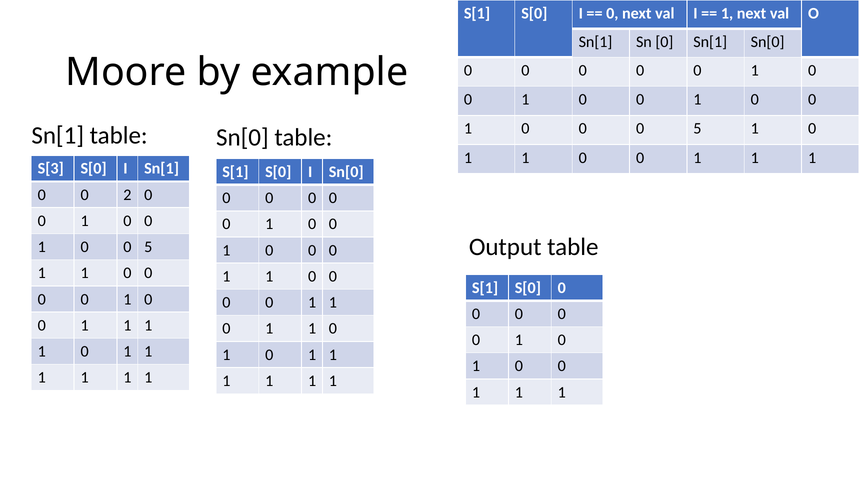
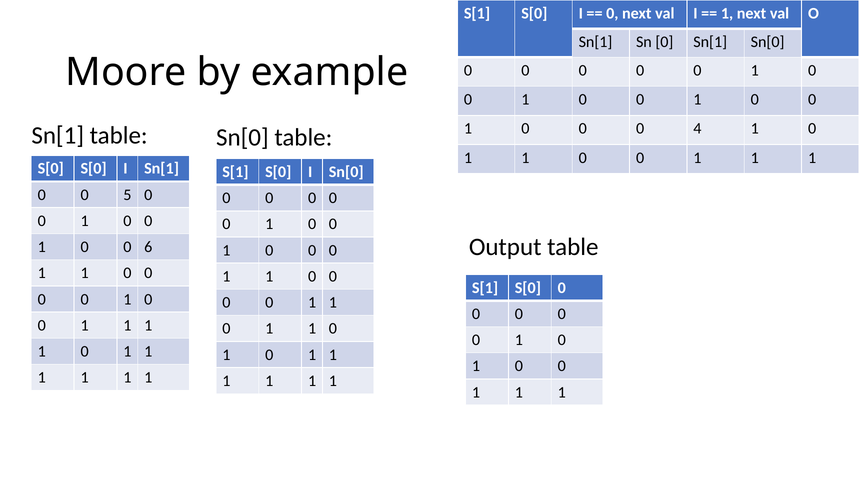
0 0 0 5: 5 -> 4 (697, 129)
S[3: S[3 -> S[0 (51, 169)
2: 2 -> 5 (127, 195)
1 0 0 5: 5 -> 6 (148, 247)
